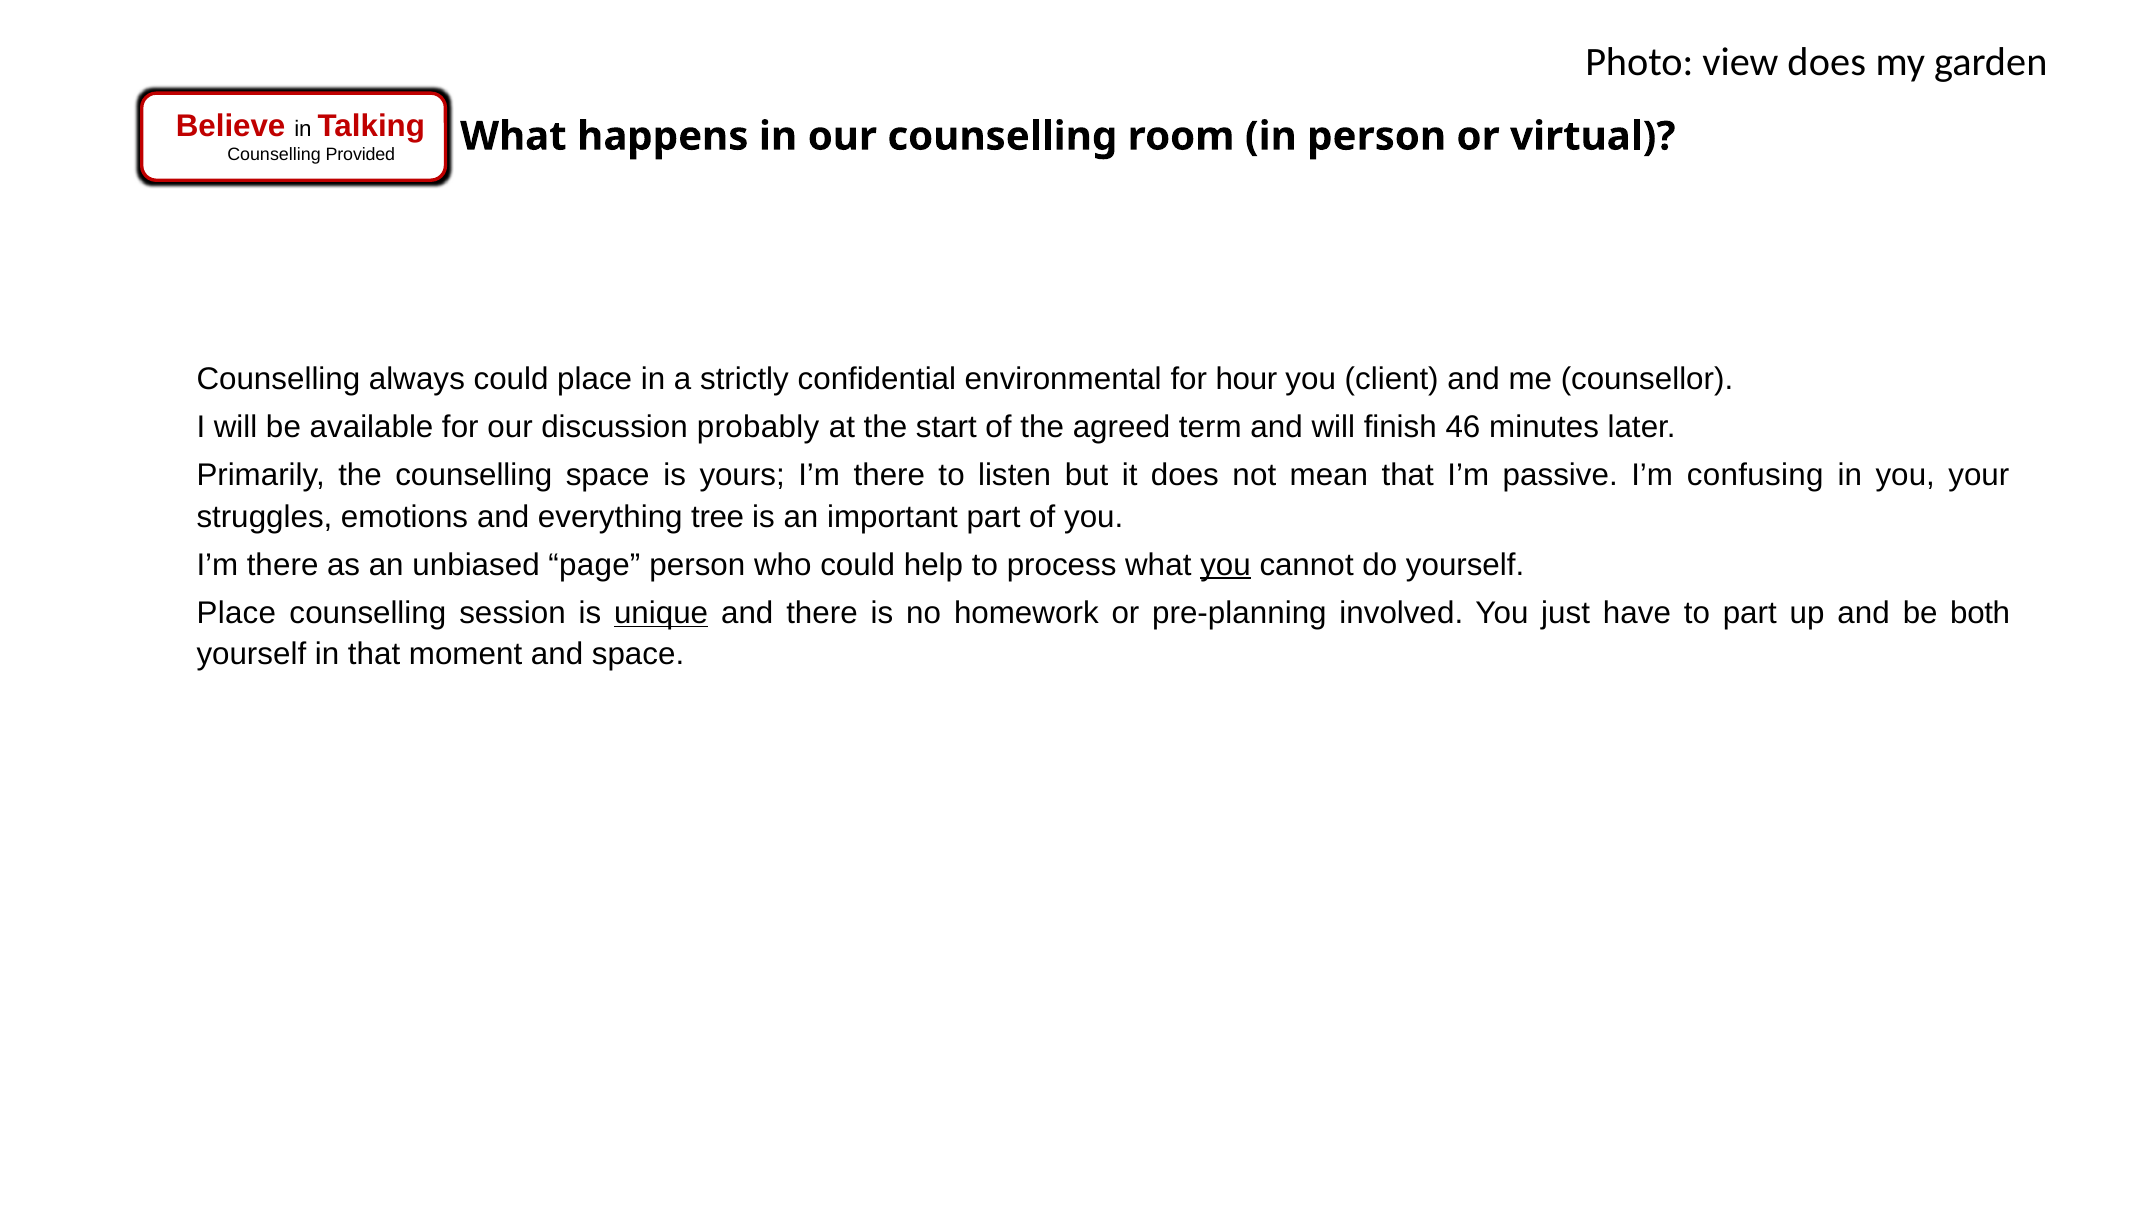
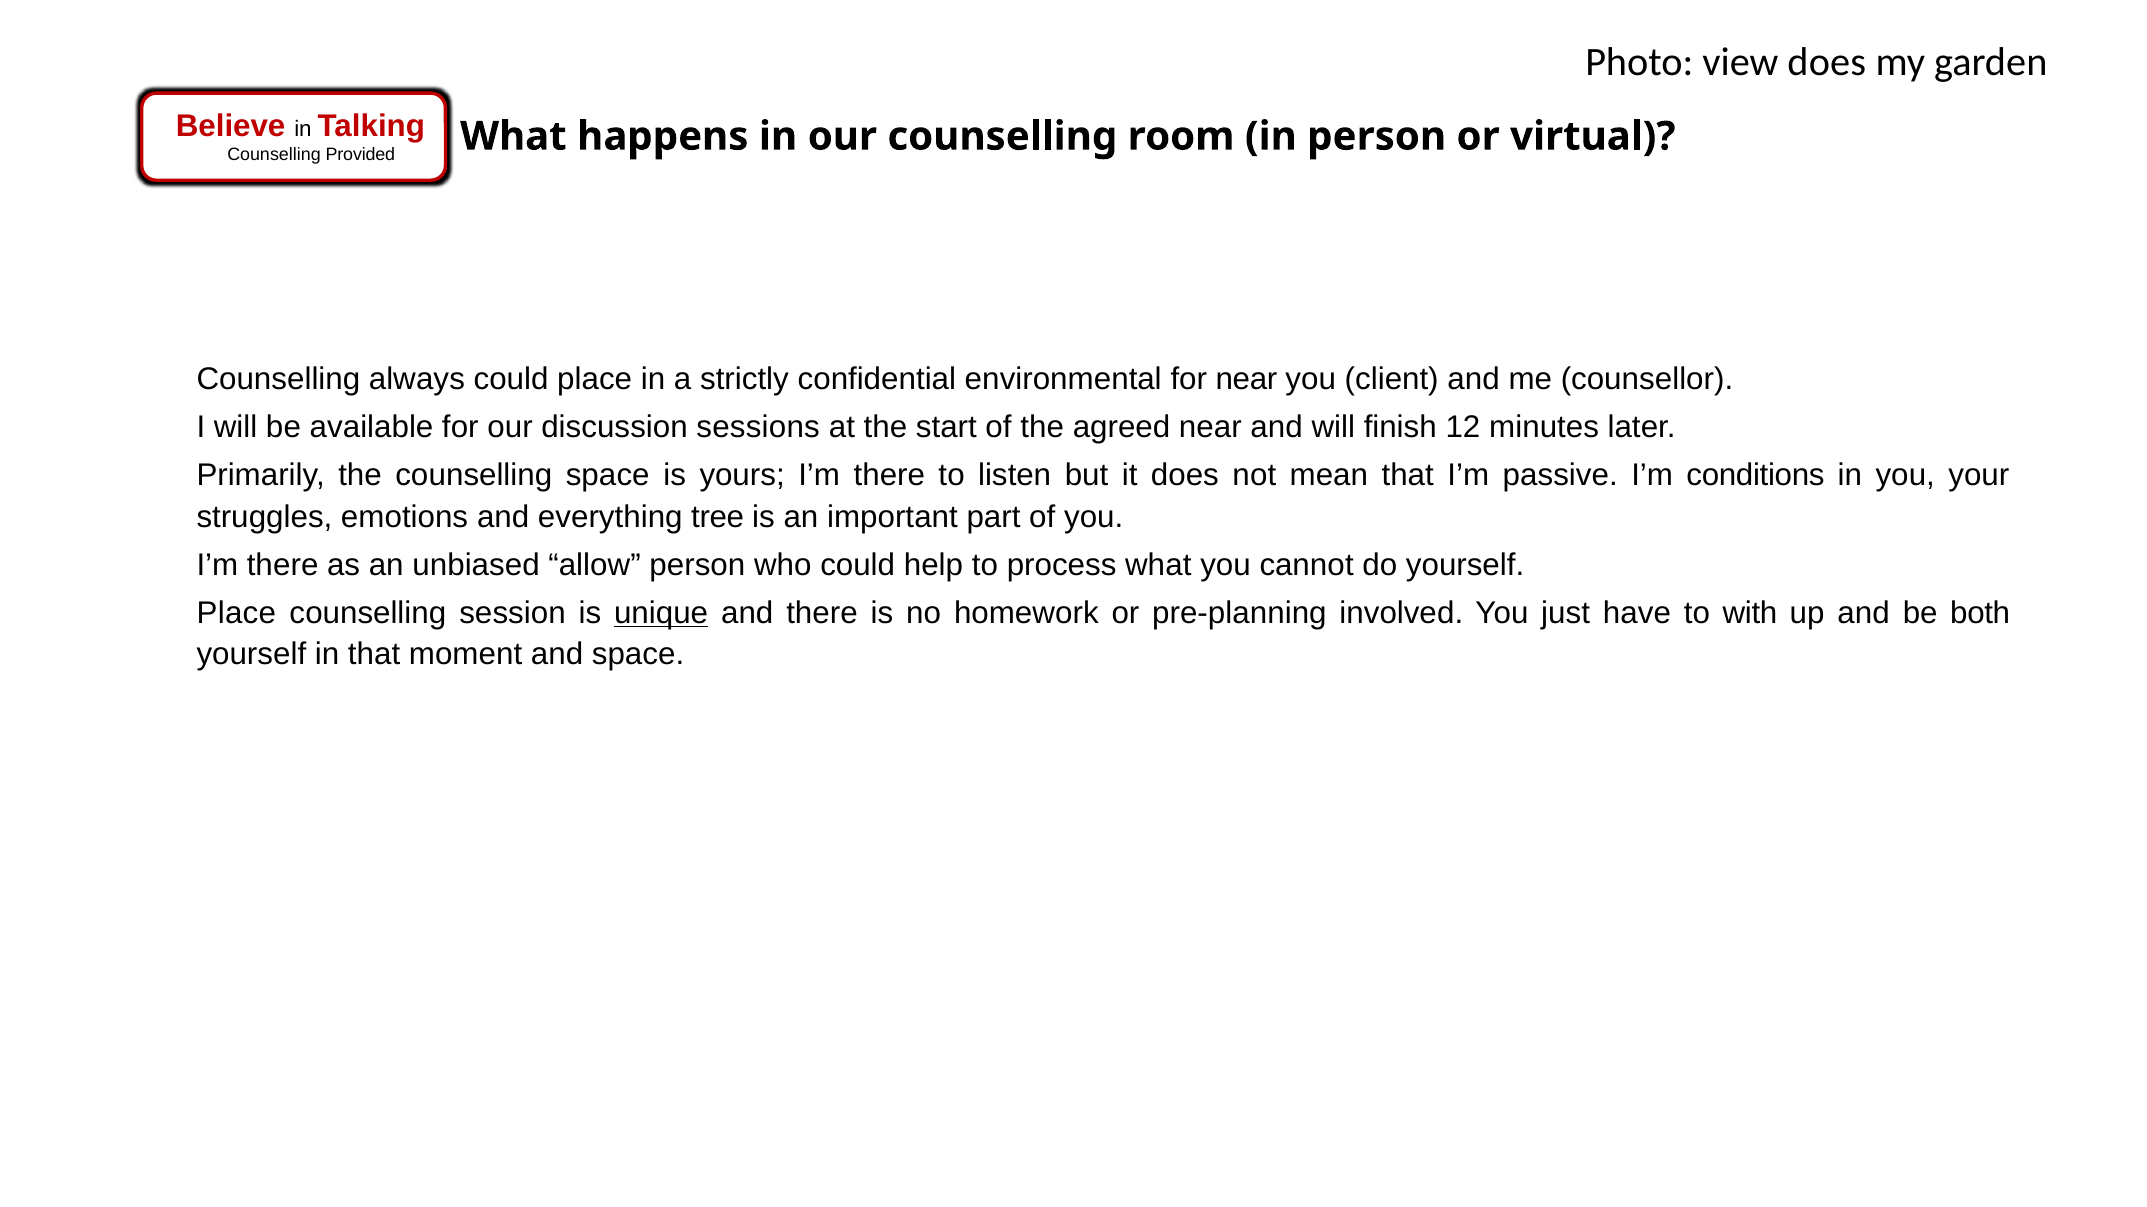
for hour: hour -> near (1246, 380)
probably: probably -> sessions (758, 428)
agreed term: term -> near (1210, 428)
46: 46 -> 12 (1463, 428)
confusing: confusing -> conditions (1756, 476)
page: page -> allow (595, 565)
you underline: present -> none (1225, 565)
to part: part -> with (1750, 613)
